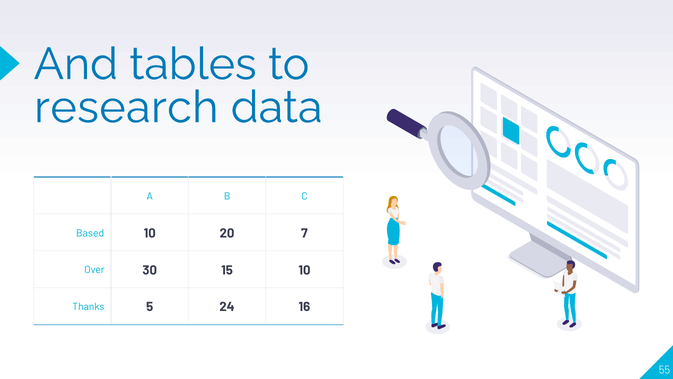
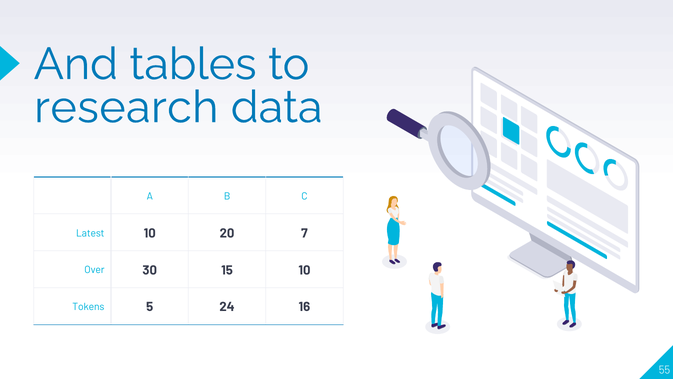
Based: Based -> Latest (90, 233)
Thanks: Thanks -> Tokens (88, 307)
